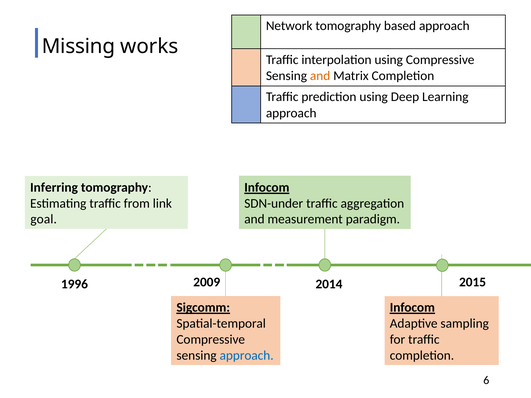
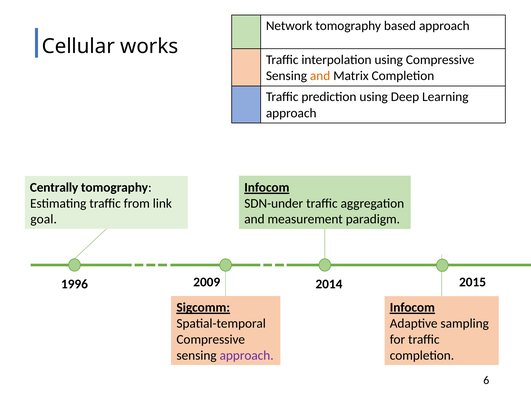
Missing: Missing -> Cellular (78, 46)
Inferring: Inferring -> Centrally (54, 188)
approach colour: blue -> purple (247, 356)
